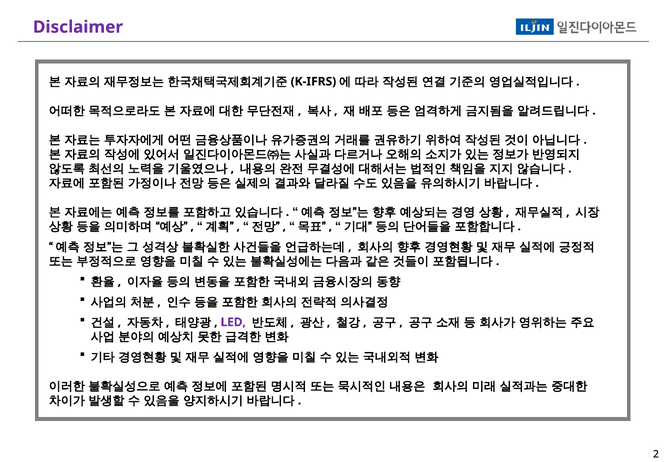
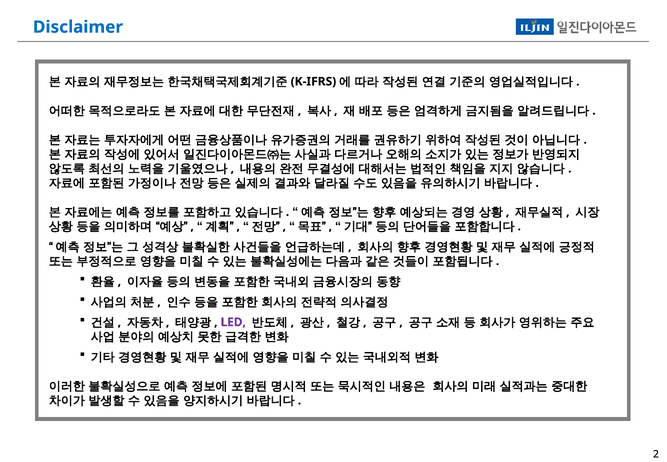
Disclaimer colour: purple -> blue (78, 27)
